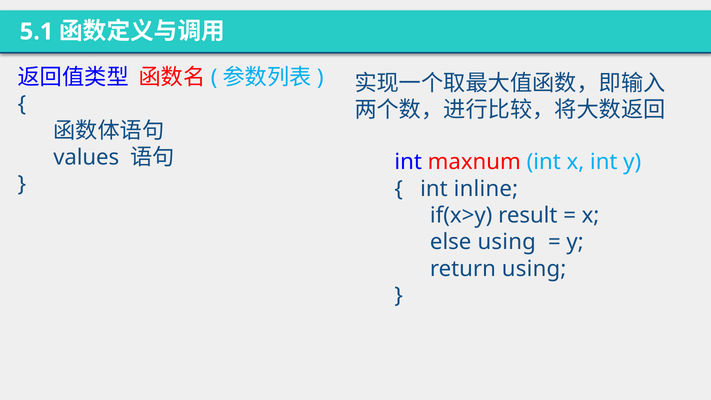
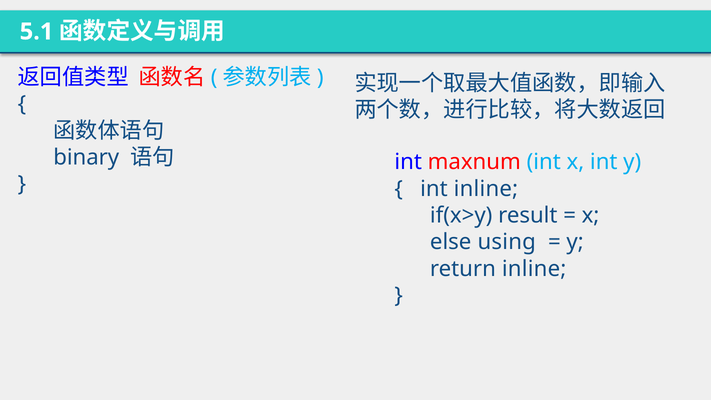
values: values -> binary (86, 157)
return using: using -> inline (534, 269)
